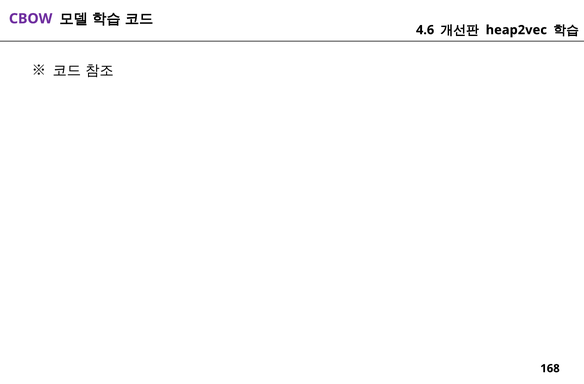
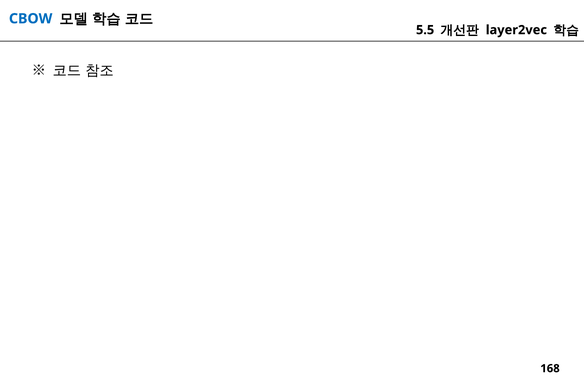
CBOW colour: purple -> blue (31, 19)
4.6: 4.6 -> 5.5 (425, 30)
heap2vec: heap2vec -> layer2vec (516, 30)
